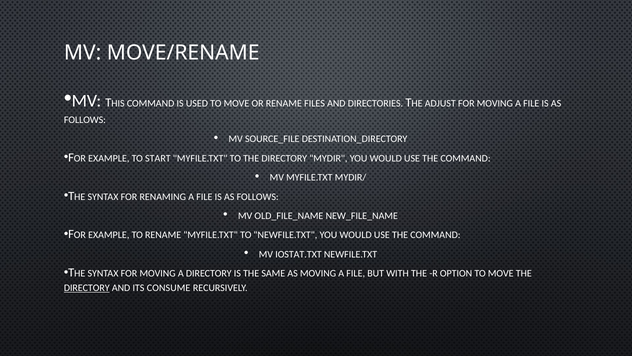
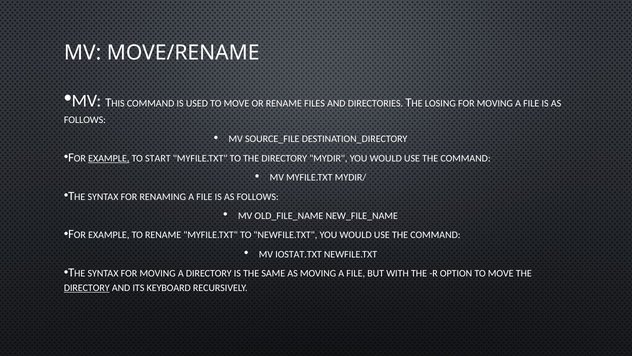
ADJUST: ADJUST -> LOSING (440, 103)
EXAMPLE underline: none -> present (109, 158)
CONSUME: CONSUME -> KEYBOARD (169, 288)
